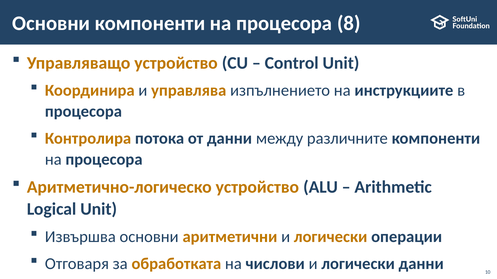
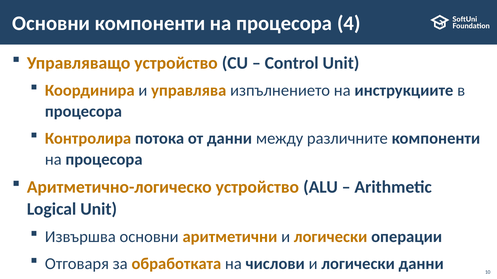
8: 8 -> 4 (349, 24)
